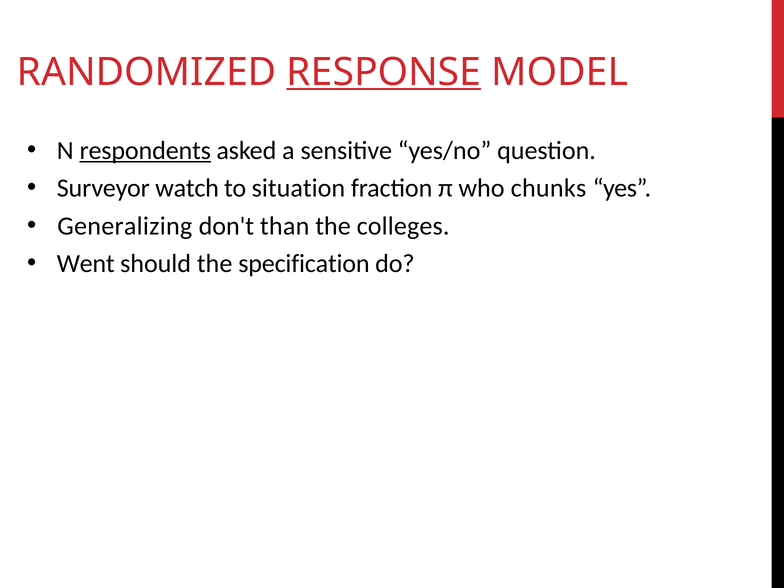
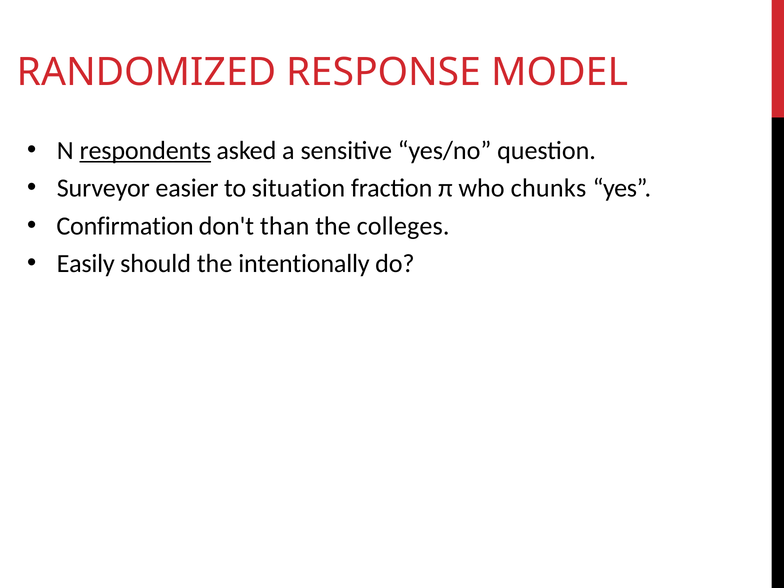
RESPONSE underline: present -> none (384, 72)
watch: watch -> easier (187, 188)
Generalizing: Generalizing -> Confirmation (125, 226)
Went: Went -> Easily (86, 264)
specification: specification -> intentionally (304, 264)
